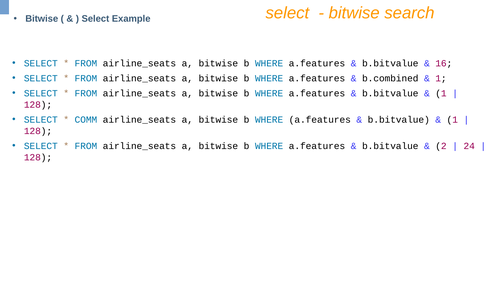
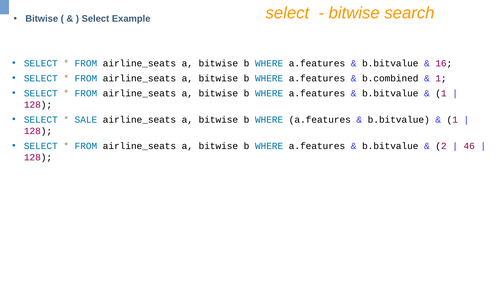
COMM: COMM -> SALE (86, 120)
24: 24 -> 46 (469, 146)
